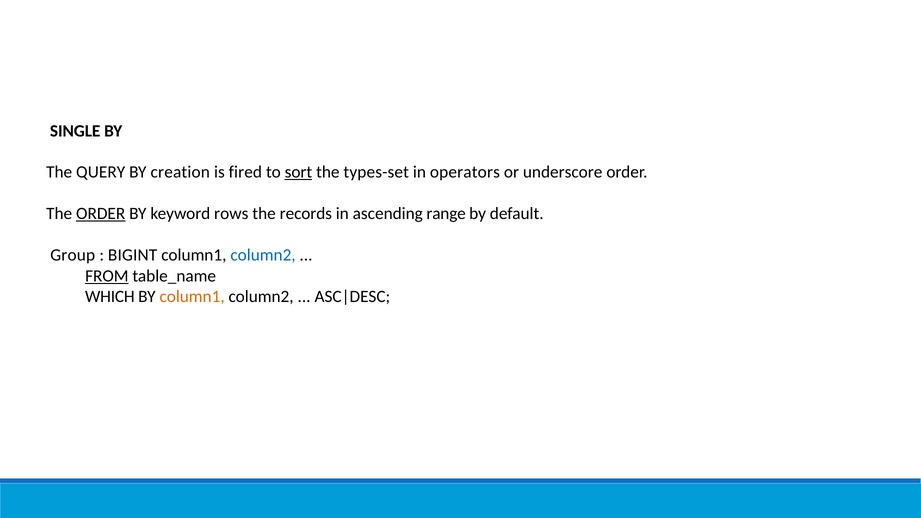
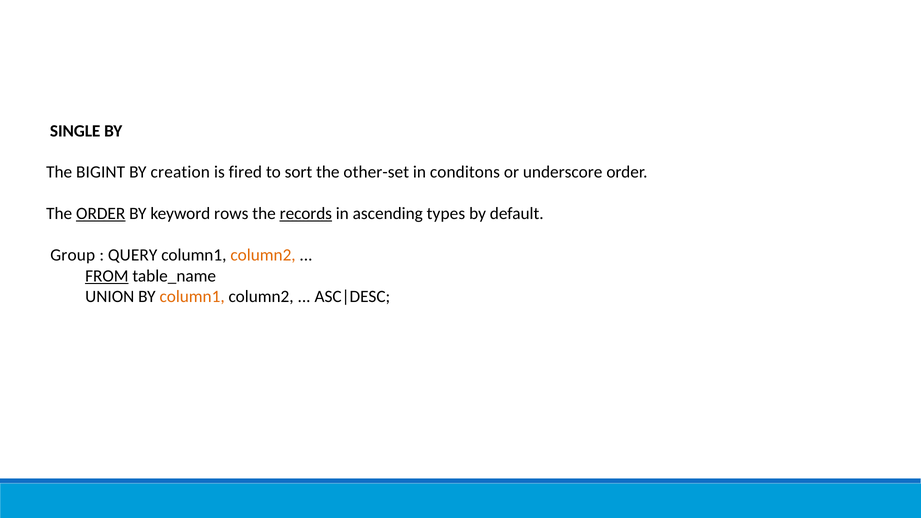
QUERY: QUERY -> BIGINT (101, 172)
sort underline: present -> none (298, 172)
types-set: types-set -> other-set (376, 172)
operators: operators -> conditons (465, 172)
records underline: none -> present (306, 214)
range: range -> types (446, 214)
BIGINT: BIGINT -> QUERY (133, 255)
column2 colour: blue -> orange (263, 255)
WHICH: WHICH -> UNION (110, 297)
